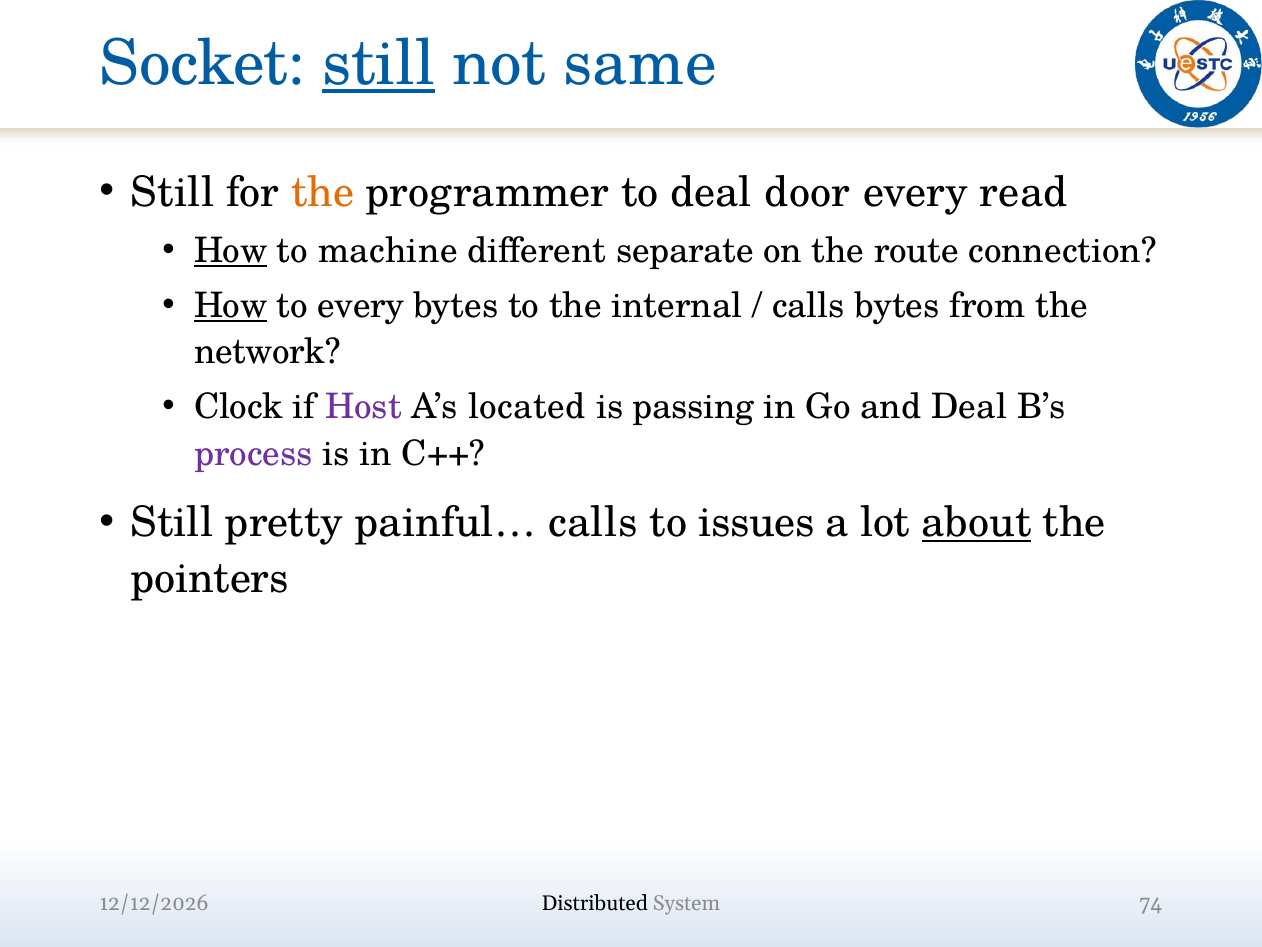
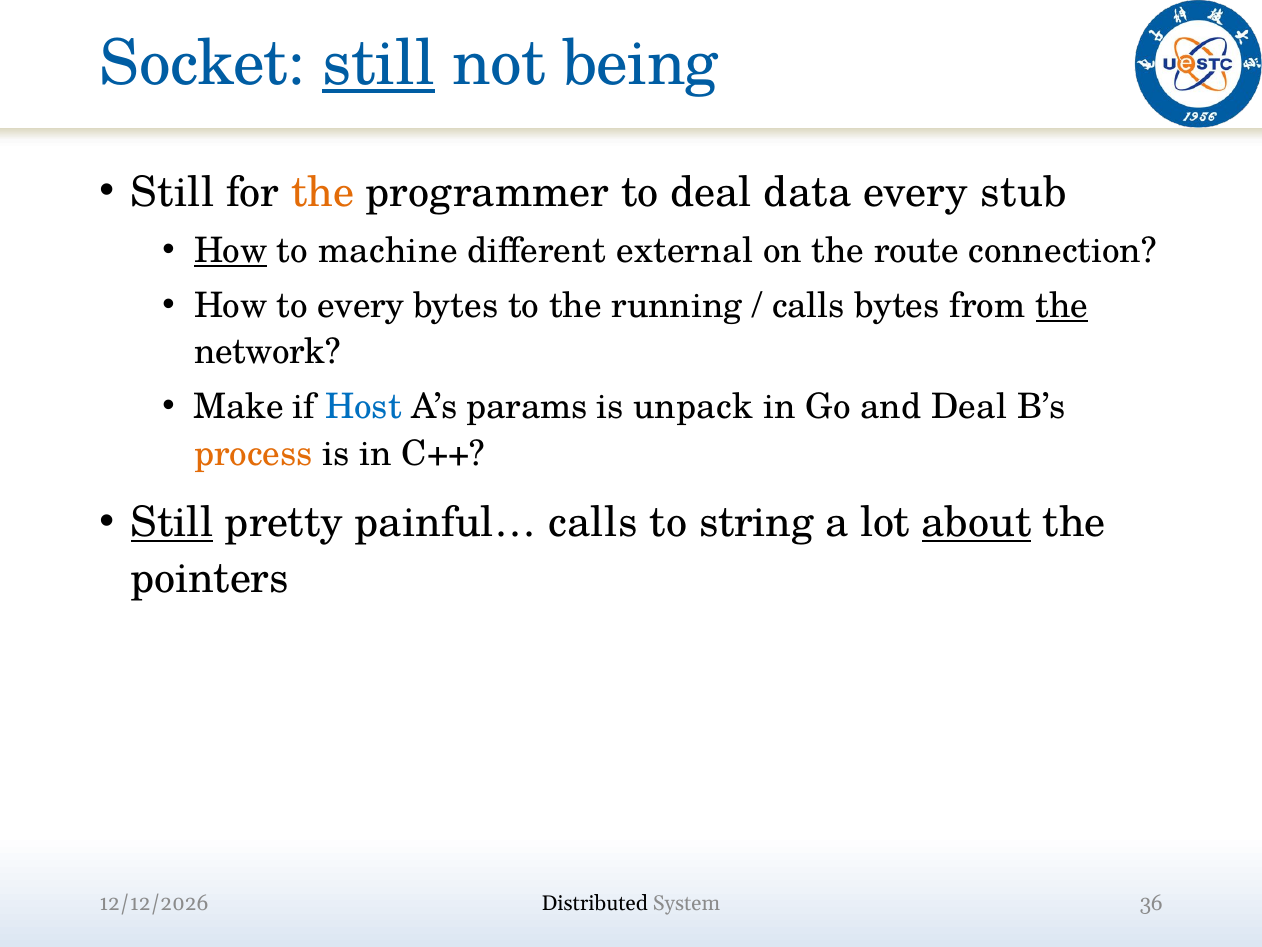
same: same -> being (641, 64)
door: door -> data (808, 192)
read: read -> stub (1024, 192)
separate: separate -> external (685, 251)
How underline: present -> none (231, 306)
internal: internal -> running (677, 306)
the underline: none -> present (1062, 306)
Clock: Clock -> Make (239, 407)
Host colour: purple -> blue (363, 407)
located: located -> params (527, 407)
passing: passing -> unpack (693, 407)
process colour: purple -> orange (253, 453)
Still underline: none -> present (172, 523)
issues: issues -> string (756, 523)
74: 74 -> 36 (1151, 903)
